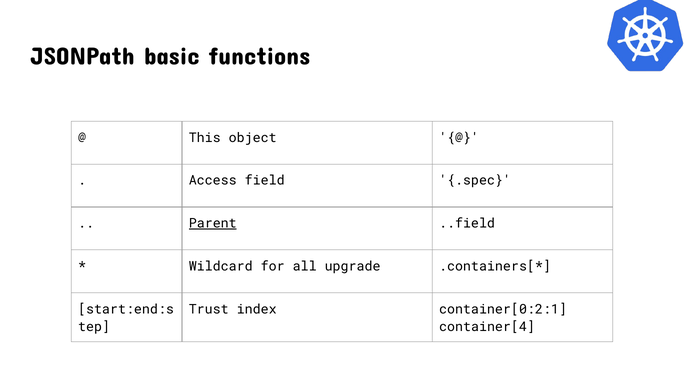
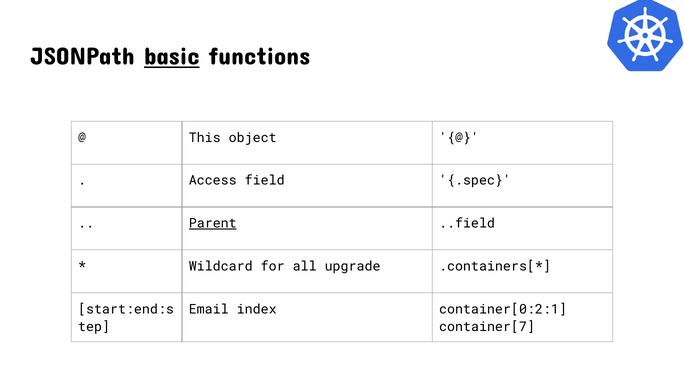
basic underline: none -> present (172, 57)
Trust: Trust -> Email (209, 309)
container[4: container[4 -> container[7 (487, 327)
